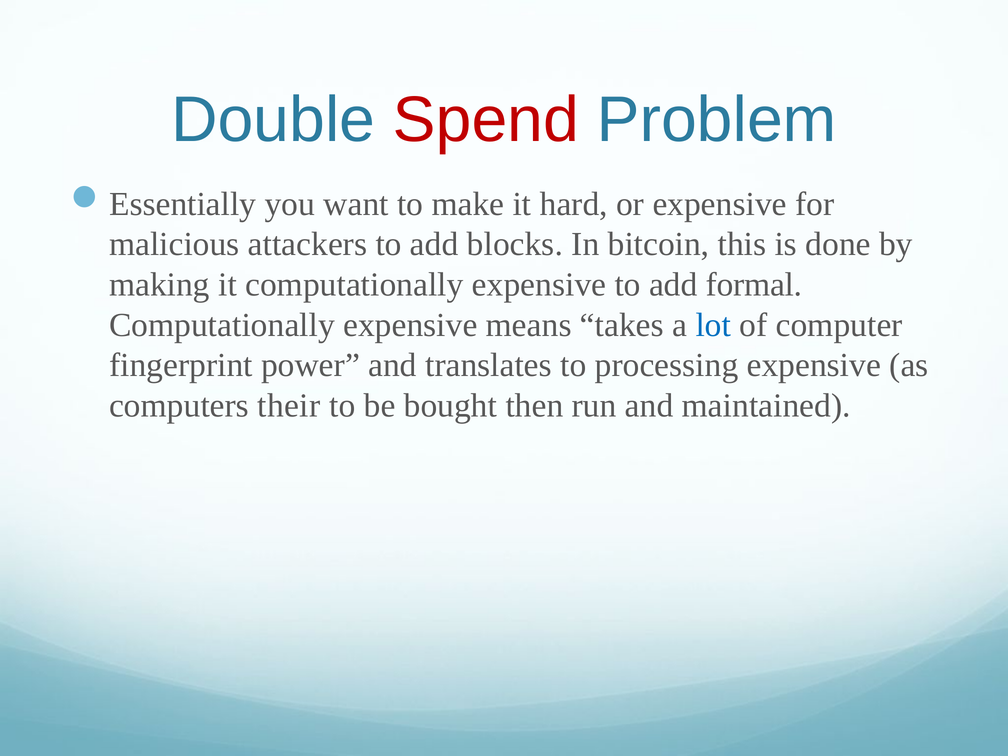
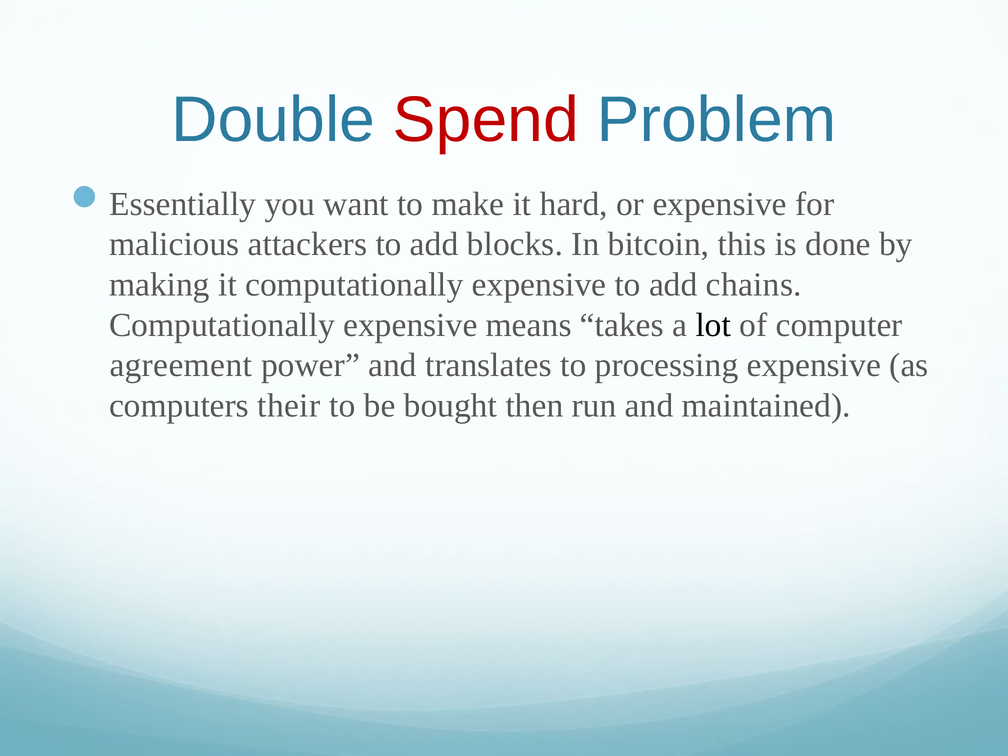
formal: formal -> chains (754, 285)
lot colour: blue -> black (713, 325)
fingerprint: fingerprint -> agreement (181, 365)
